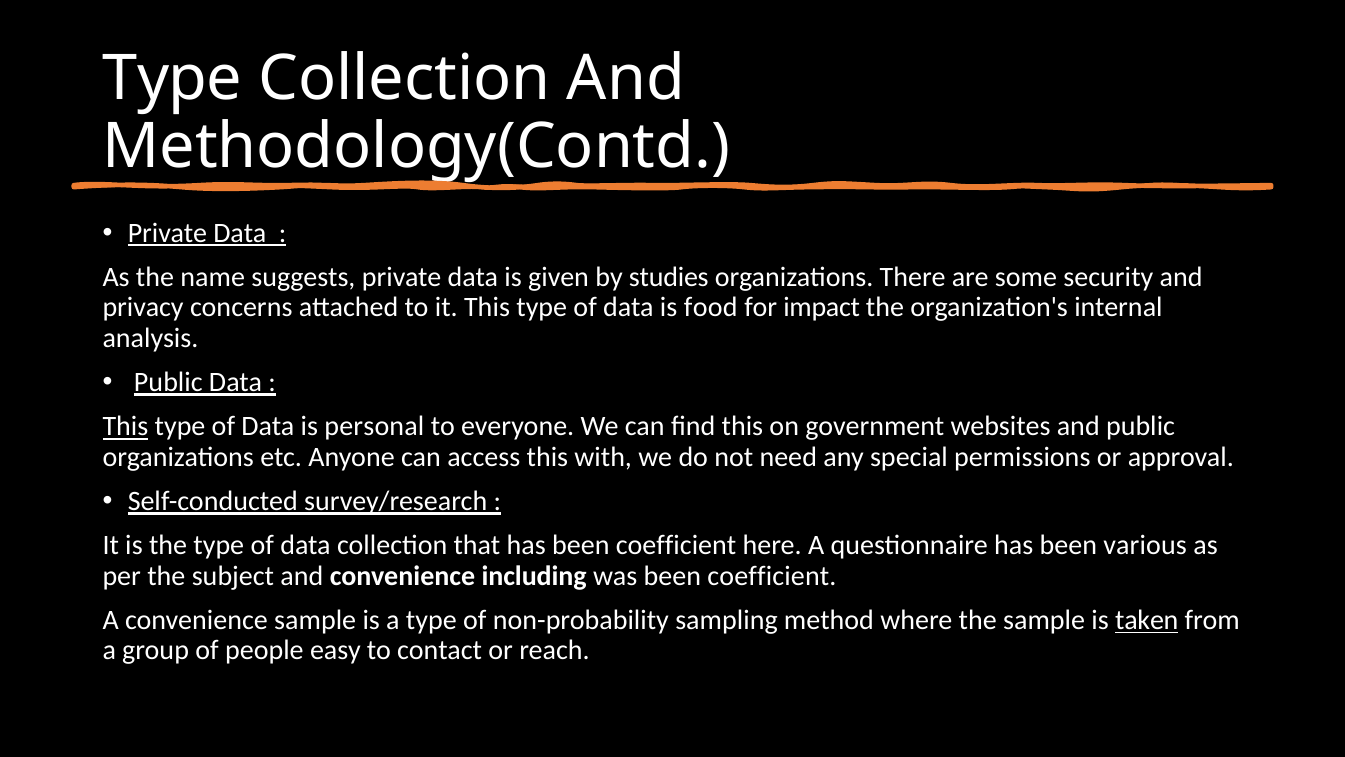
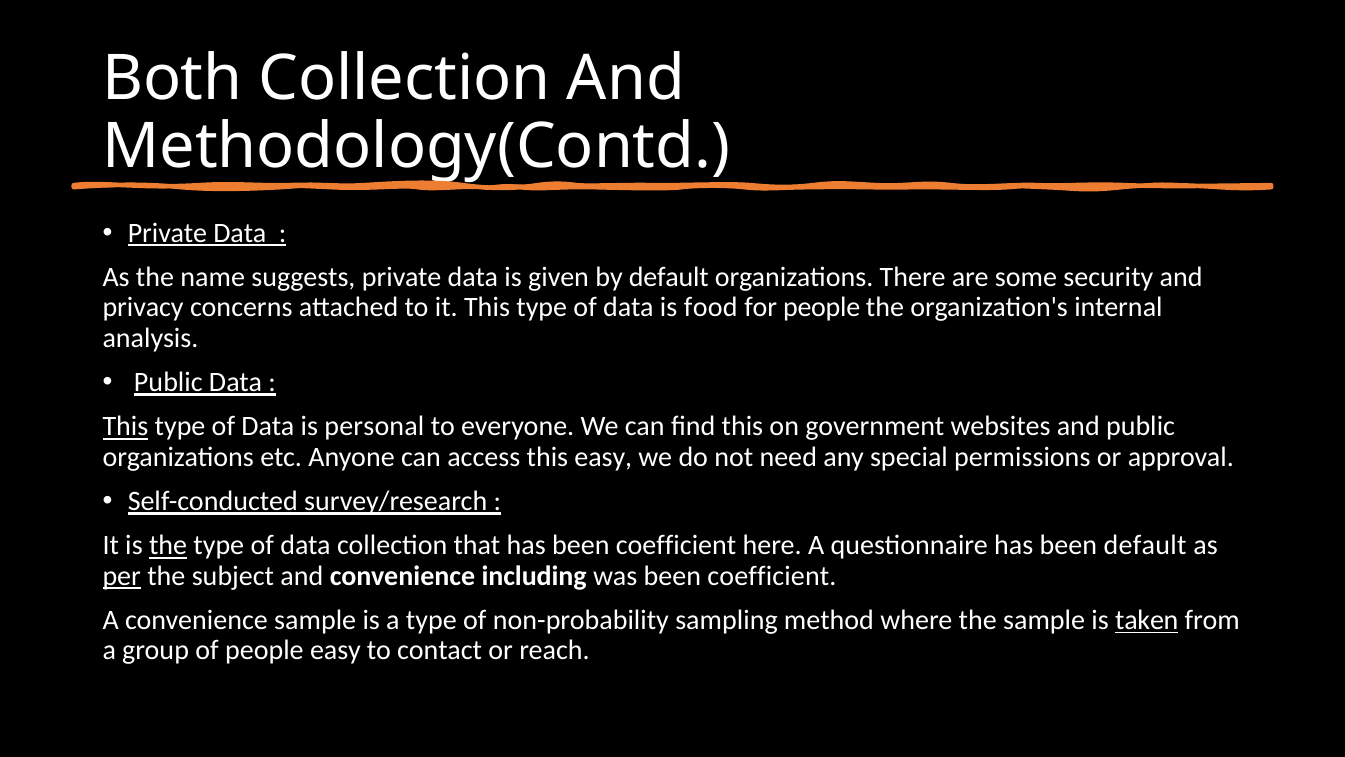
Type: Type -> Both (172, 79)
by studies: studies -> default (669, 277)
for impact: impact -> people (822, 308)
this with: with -> easy (603, 457)
the underline: none -> present (168, 545)
been various: various -> default (1145, 545)
per underline: none -> present (122, 576)
